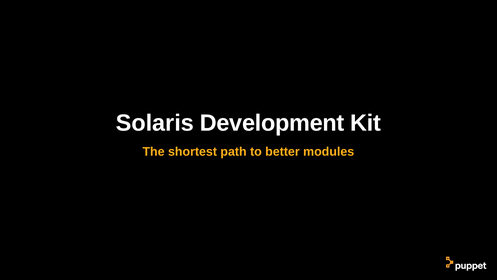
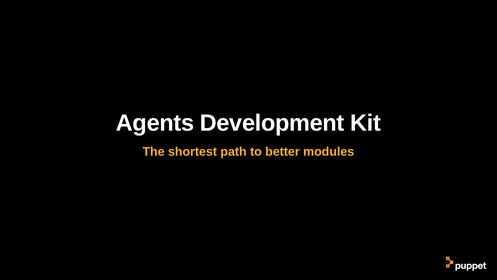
Solaris: Solaris -> Agents (155, 123)
